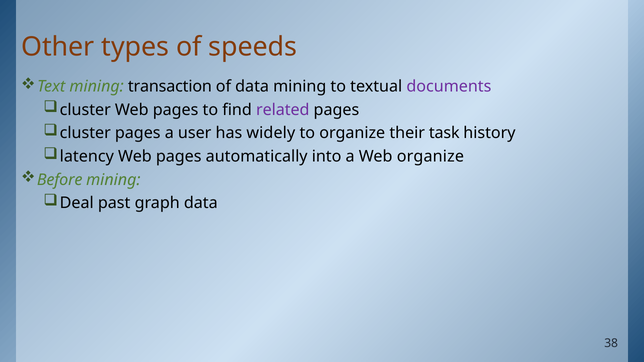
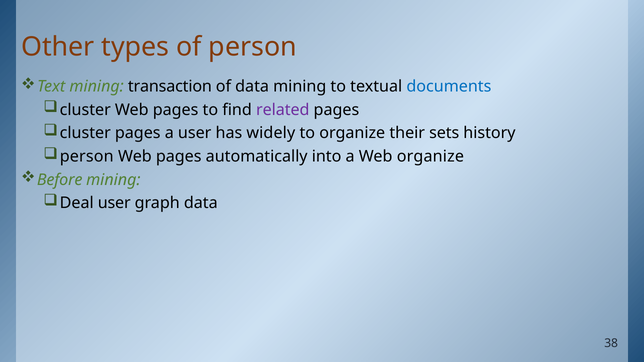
of speeds: speeds -> person (253, 47)
documents colour: purple -> blue (449, 86)
task: task -> sets (444, 133)
latency: latency -> person (87, 157)
Deal past: past -> user (114, 203)
